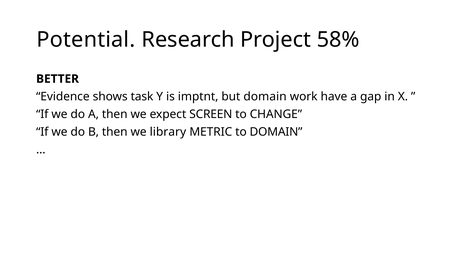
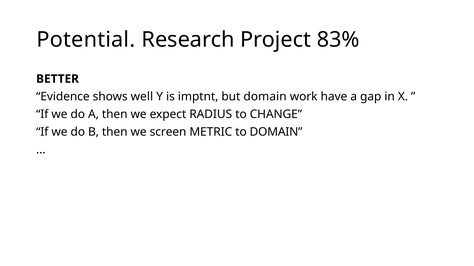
58%: 58% -> 83% (338, 40)
task: task -> well (142, 97)
SCREEN: SCREEN -> RADIUS (211, 115)
library: library -> screen (168, 132)
